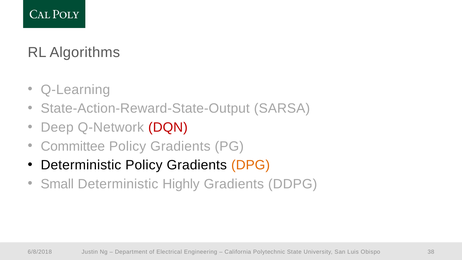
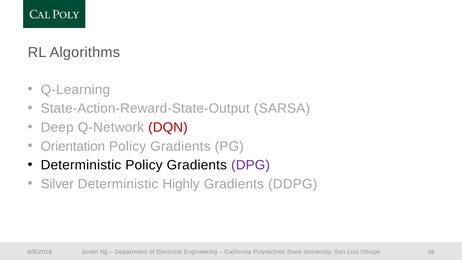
Committee: Committee -> Orientation (73, 146)
DPG colour: orange -> purple (251, 165)
Small: Small -> Silver (57, 184)
